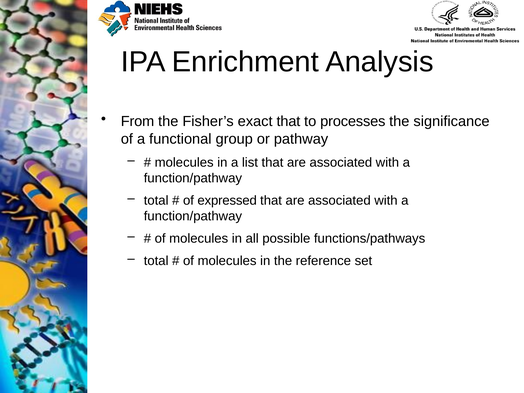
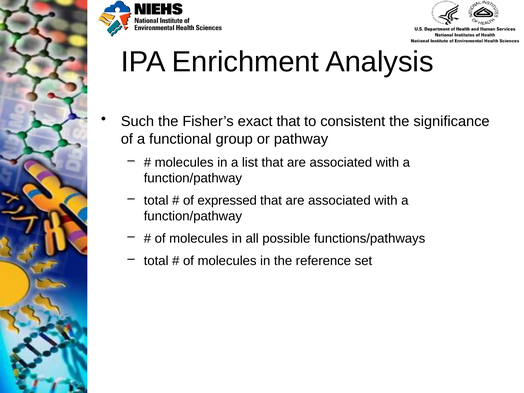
From: From -> Such (137, 122)
processes: processes -> consistent (353, 122)
